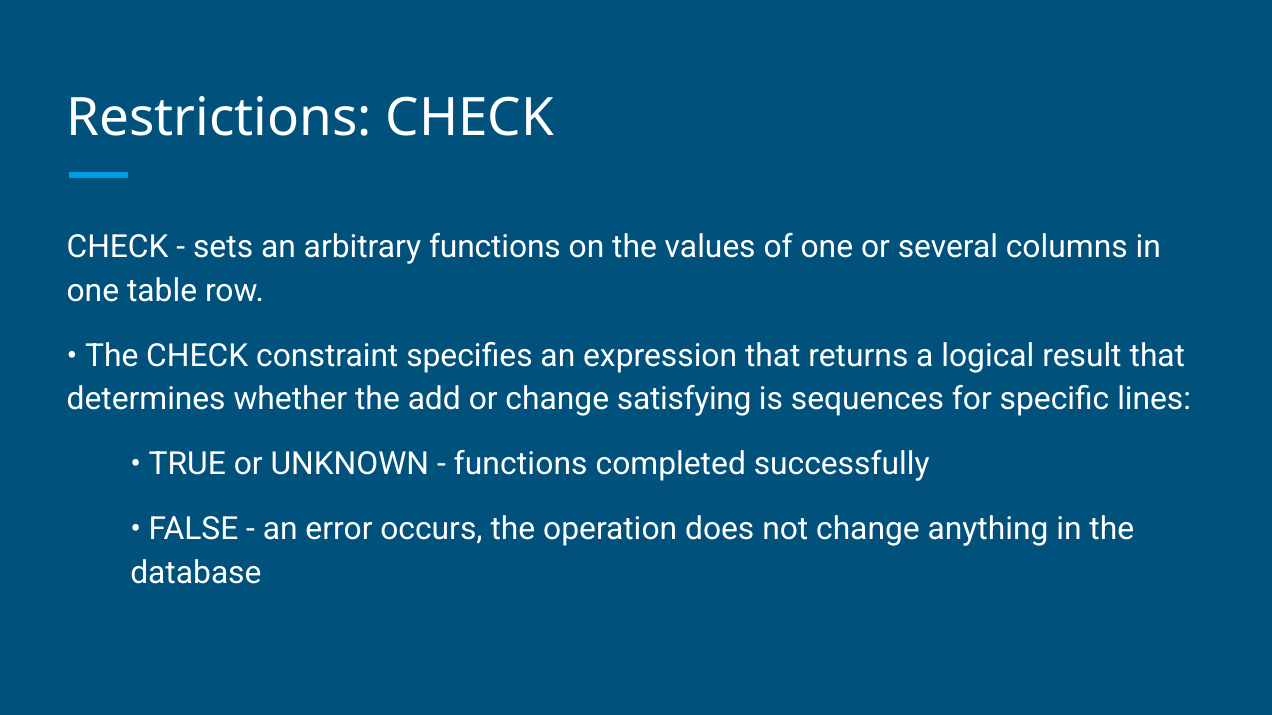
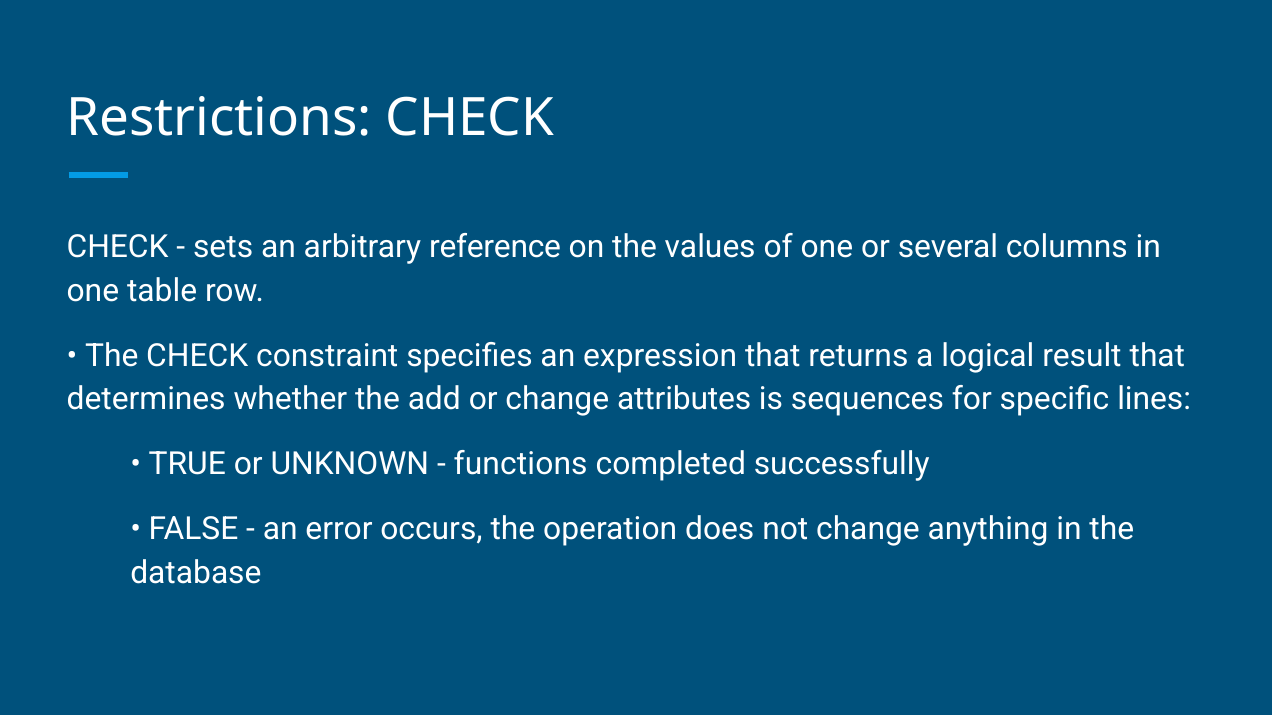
arbitrary functions: functions -> reference (495, 247)
satisfying: satisfying -> attributes (684, 400)
